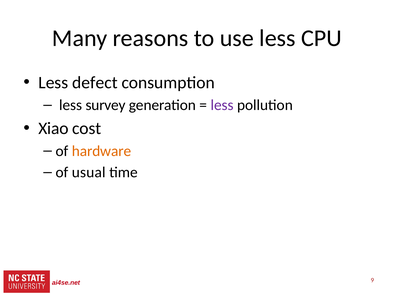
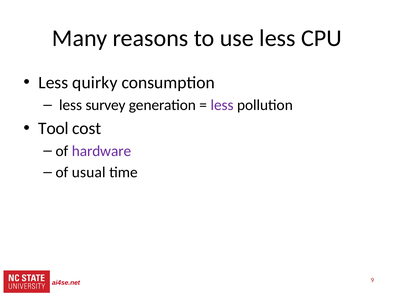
defect: defect -> quirky (95, 83)
Xiao: Xiao -> Tool (53, 129)
hardware colour: orange -> purple (102, 151)
